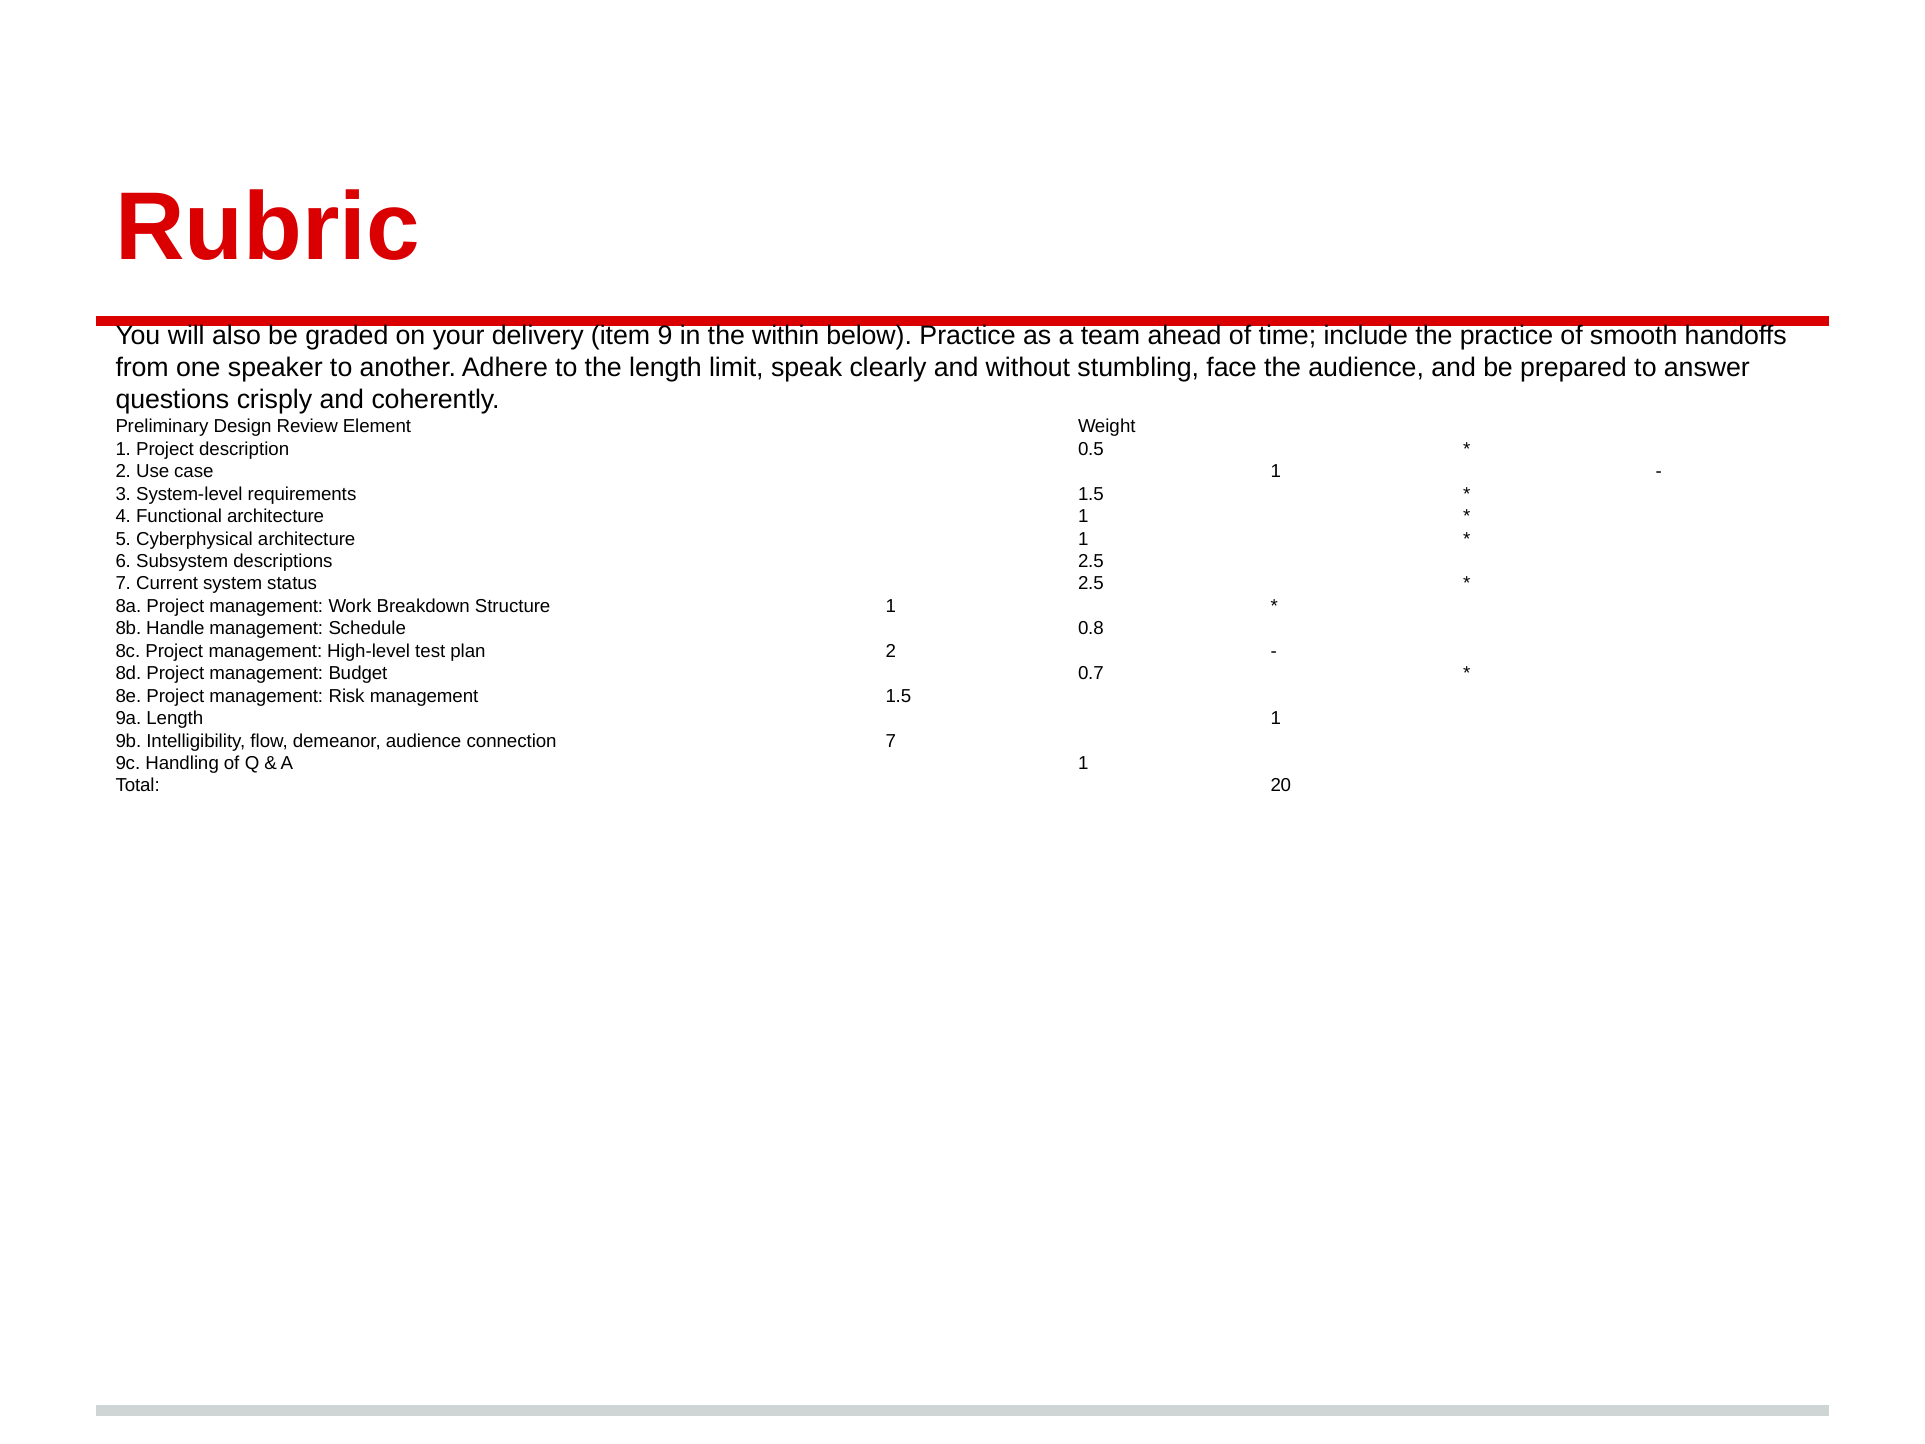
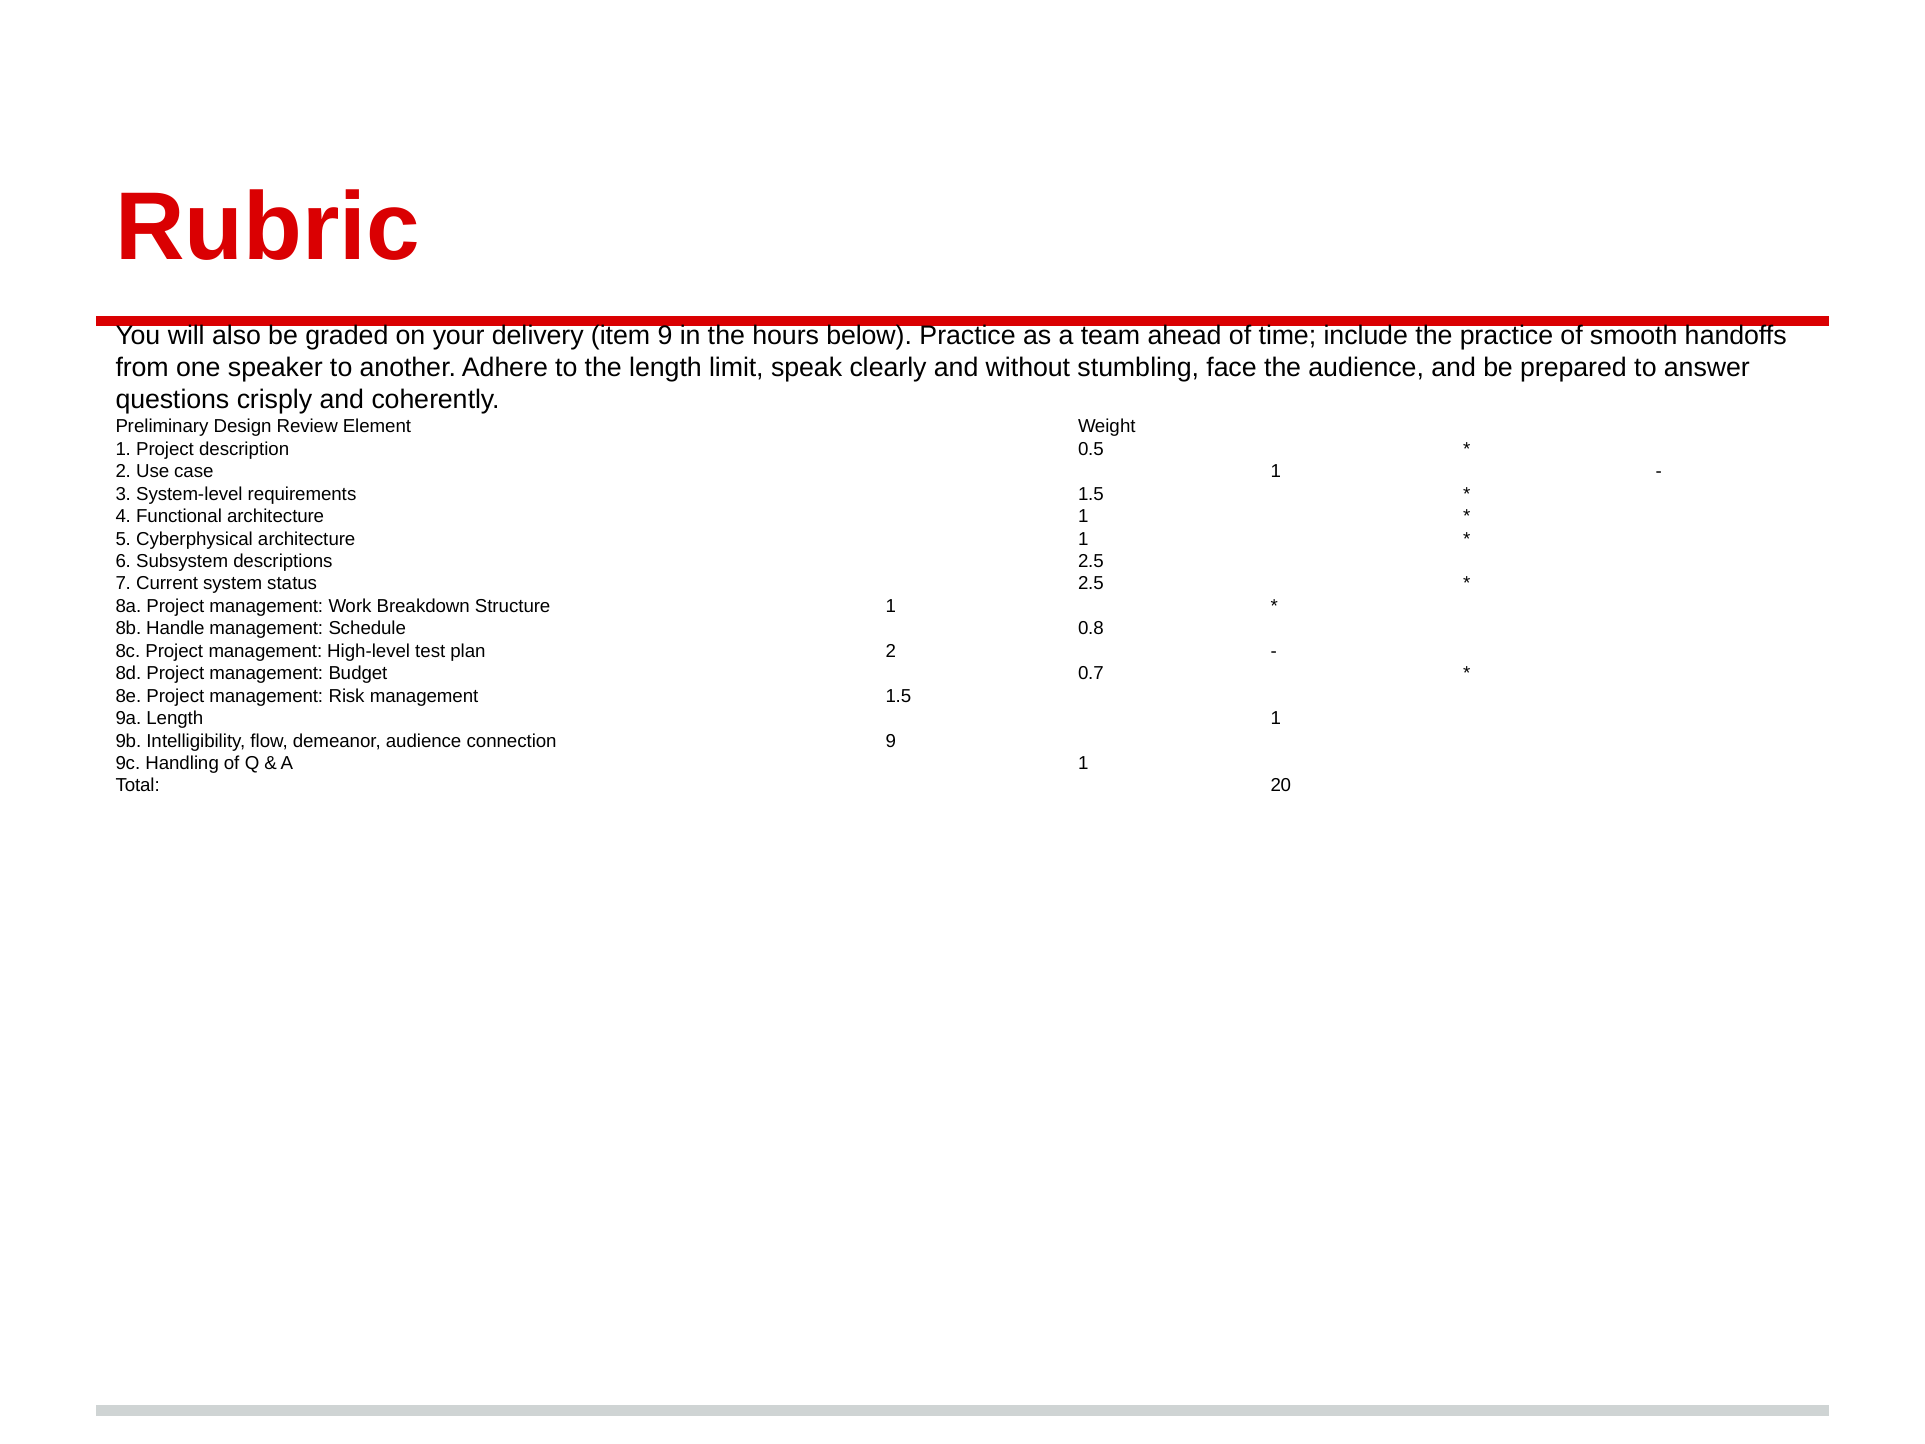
within: within -> hours (786, 336)
connection 7: 7 -> 9 (891, 741)
